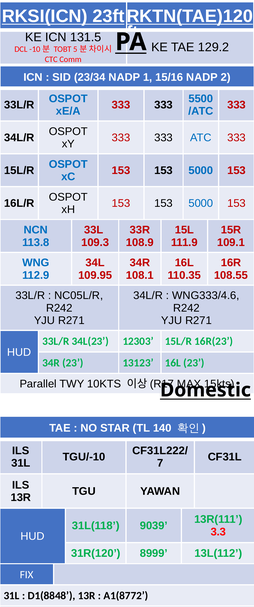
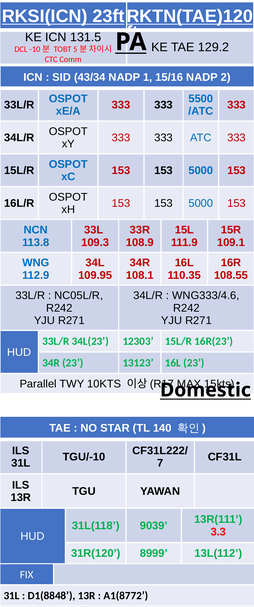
23/34: 23/34 -> 43/34 (90, 77)
